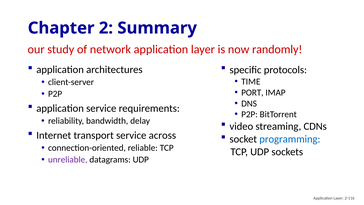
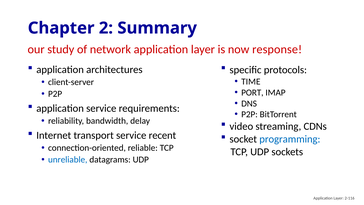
randomly: randomly -> response (277, 49)
across: across -> recent (162, 135)
unreliable colour: purple -> blue (68, 159)
